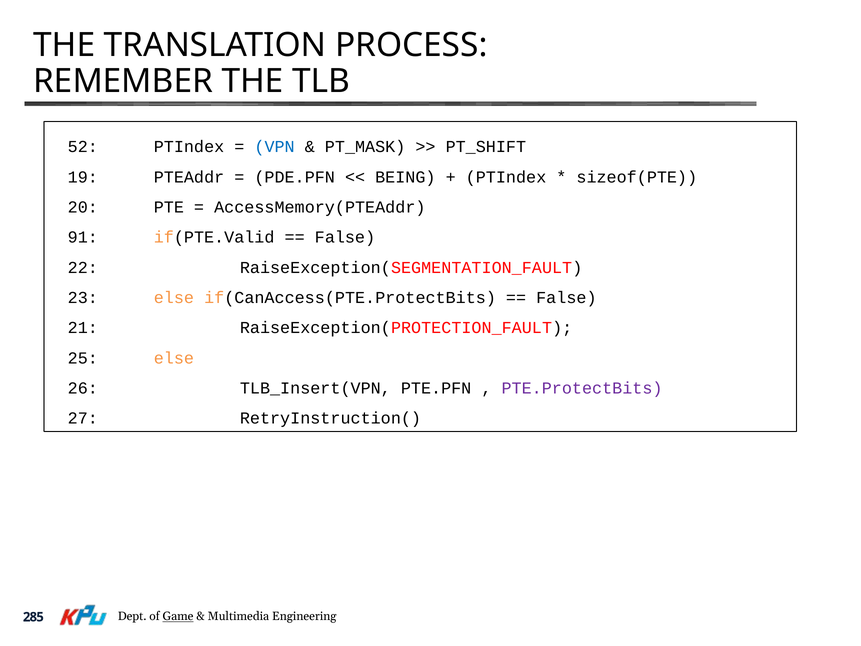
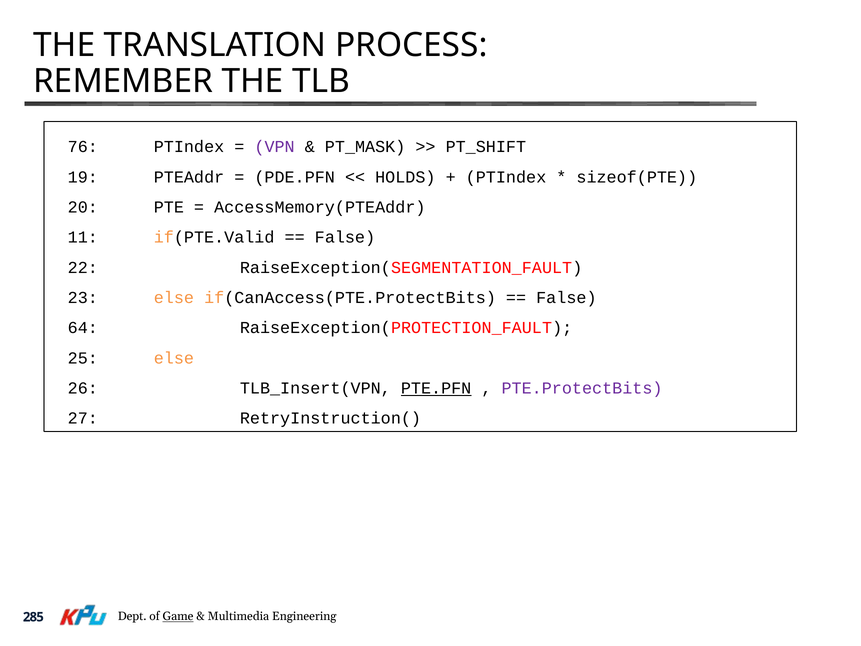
52: 52 -> 76 (83, 147)
VPN colour: blue -> purple (275, 147)
BEING: BEING -> HOLDS (405, 177)
91: 91 -> 11 (83, 237)
21: 21 -> 64 (83, 328)
PTE.PFN underline: none -> present (436, 388)
